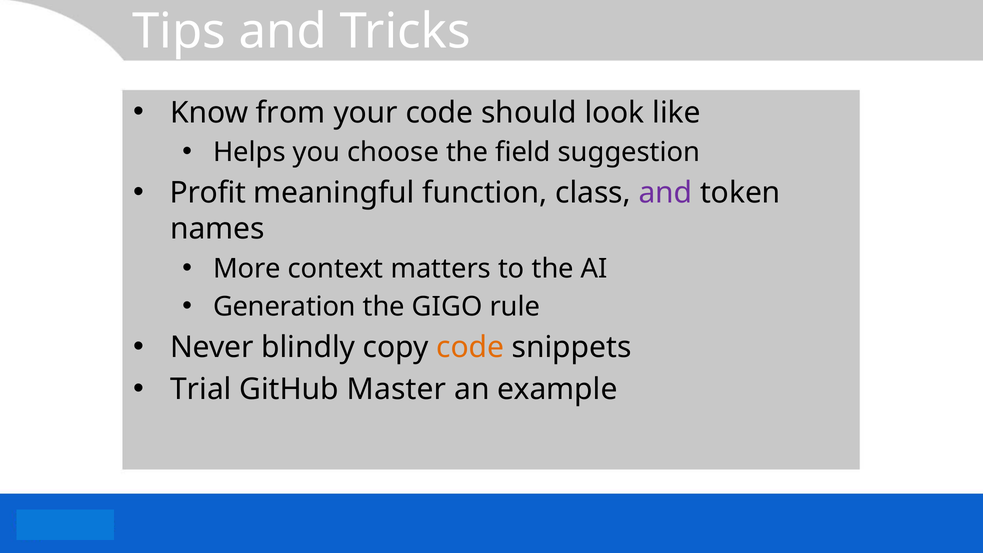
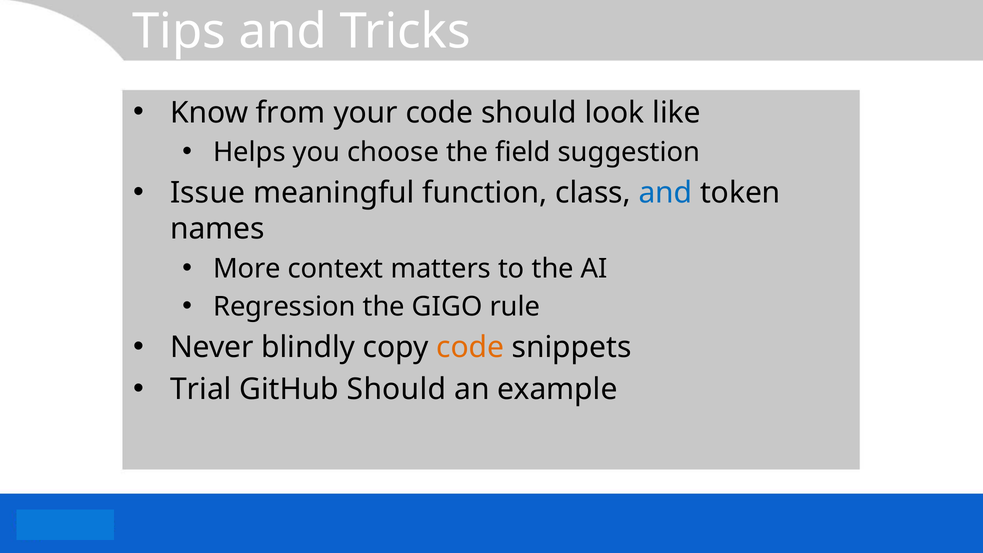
Profit: Profit -> Issue (208, 193)
and colour: purple -> blue (666, 193)
Generation: Generation -> Regression (284, 307)
GitHub Master: Master -> Should (396, 389)
